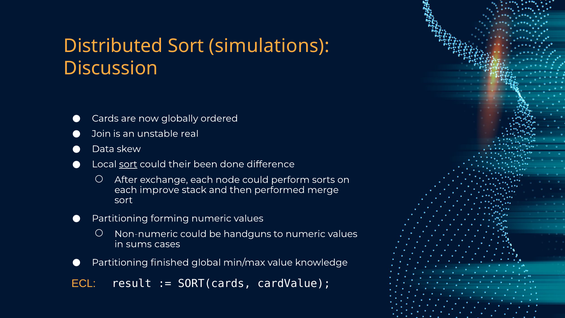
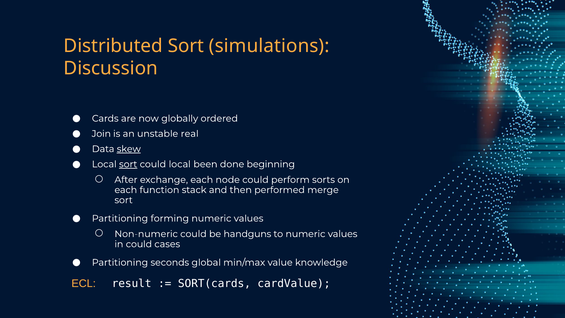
skew underline: none -> present (129, 149)
could their: their -> local (180, 164)
difference: difference -> beginning (271, 164)
improve: improve -> function (159, 190)
in sums: sums -> could (139, 244)
finished: finished -> seconds (170, 262)
